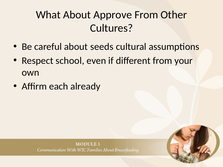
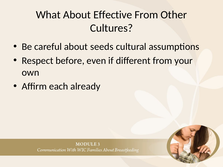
Approve: Approve -> Effective (113, 15)
school: school -> before (70, 61)
